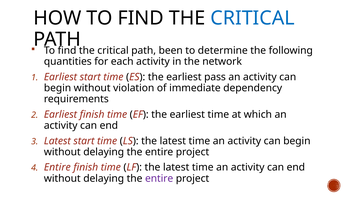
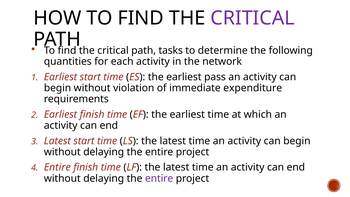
CRITICAL colour: blue -> purple (253, 18)
been: been -> tasks (171, 51)
dependency: dependency -> expenditure (253, 88)
